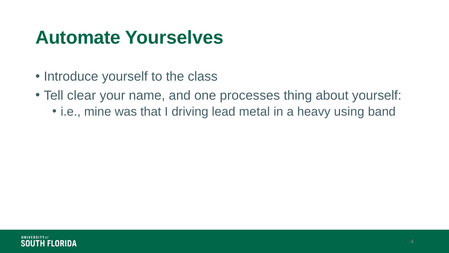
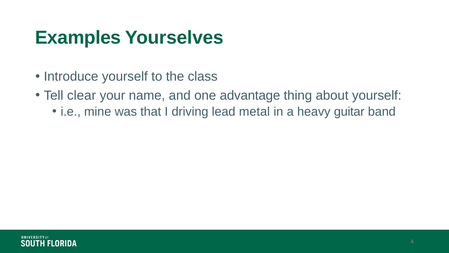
Automate: Automate -> Examples (78, 38)
processes: processes -> advantage (250, 95)
using: using -> guitar (349, 111)
